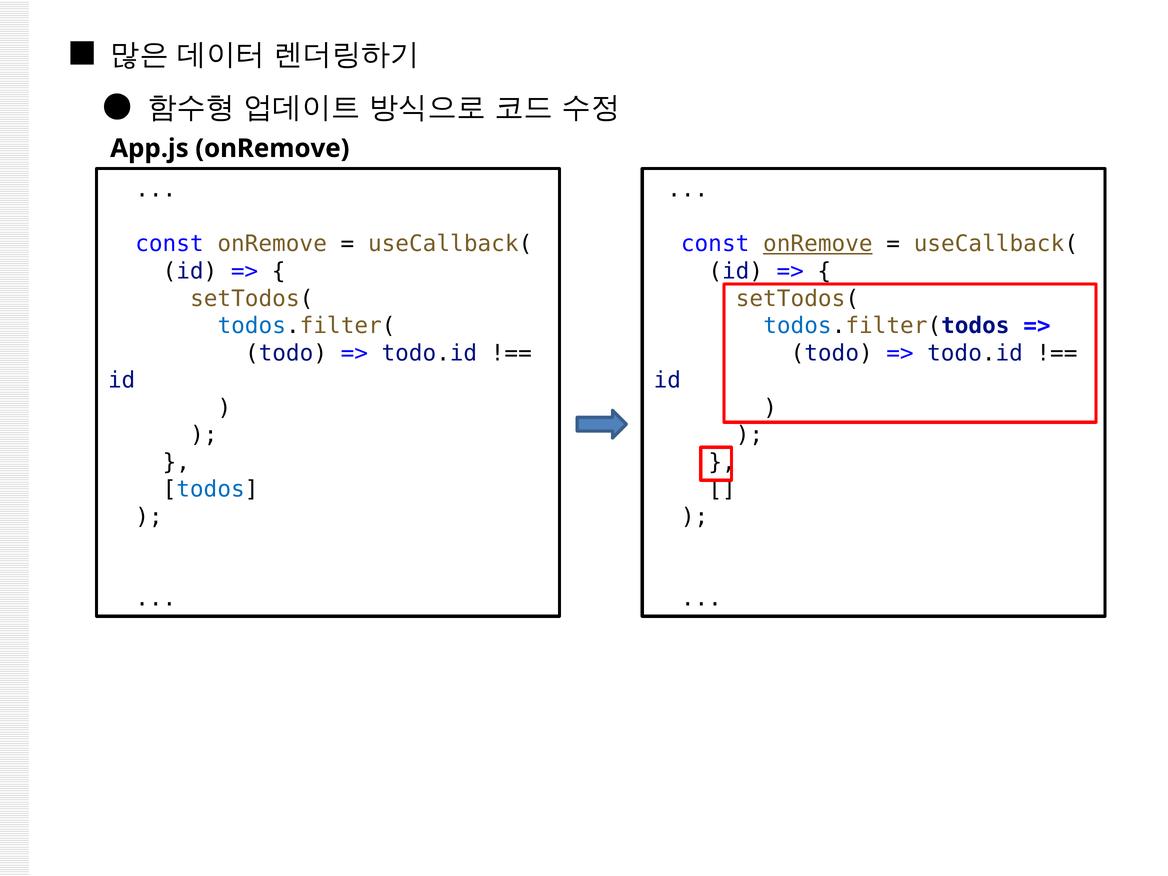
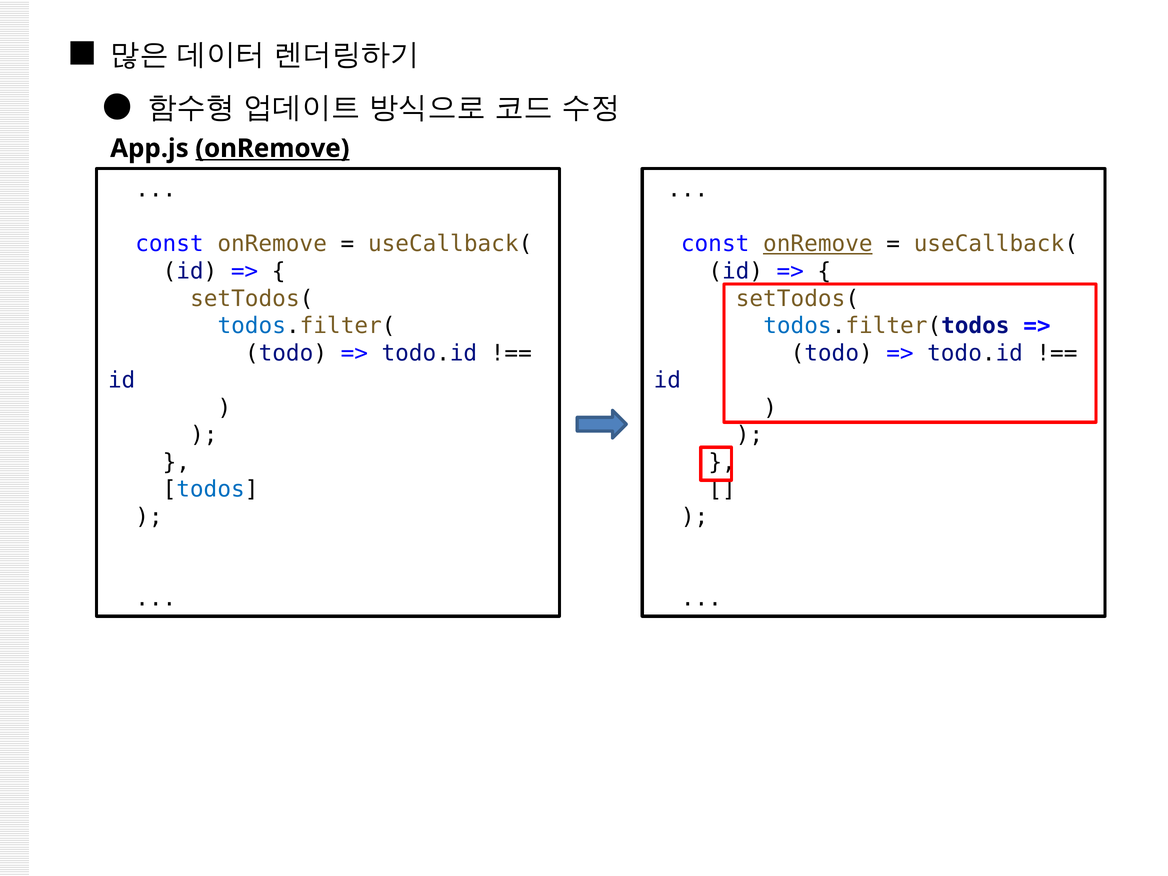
onRemove underline: none -> present (272, 148)
